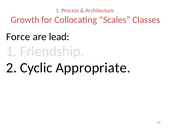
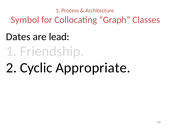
Growth: Growth -> Symbol (25, 20)
Scales: Scales -> Graph (115, 20)
Force: Force -> Dates (18, 37)
